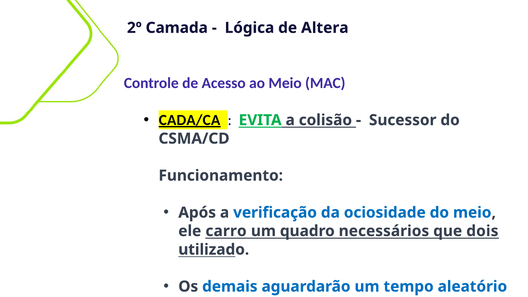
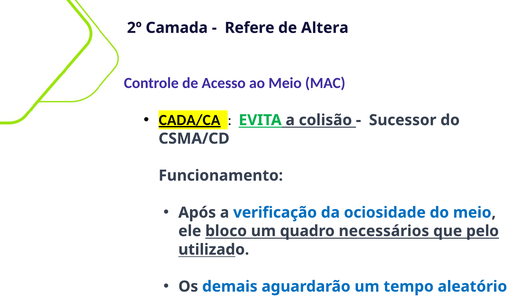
Lógica: Lógica -> Refere (250, 28)
carro: carro -> bloco (226, 231)
dois: dois -> pelo (482, 231)
